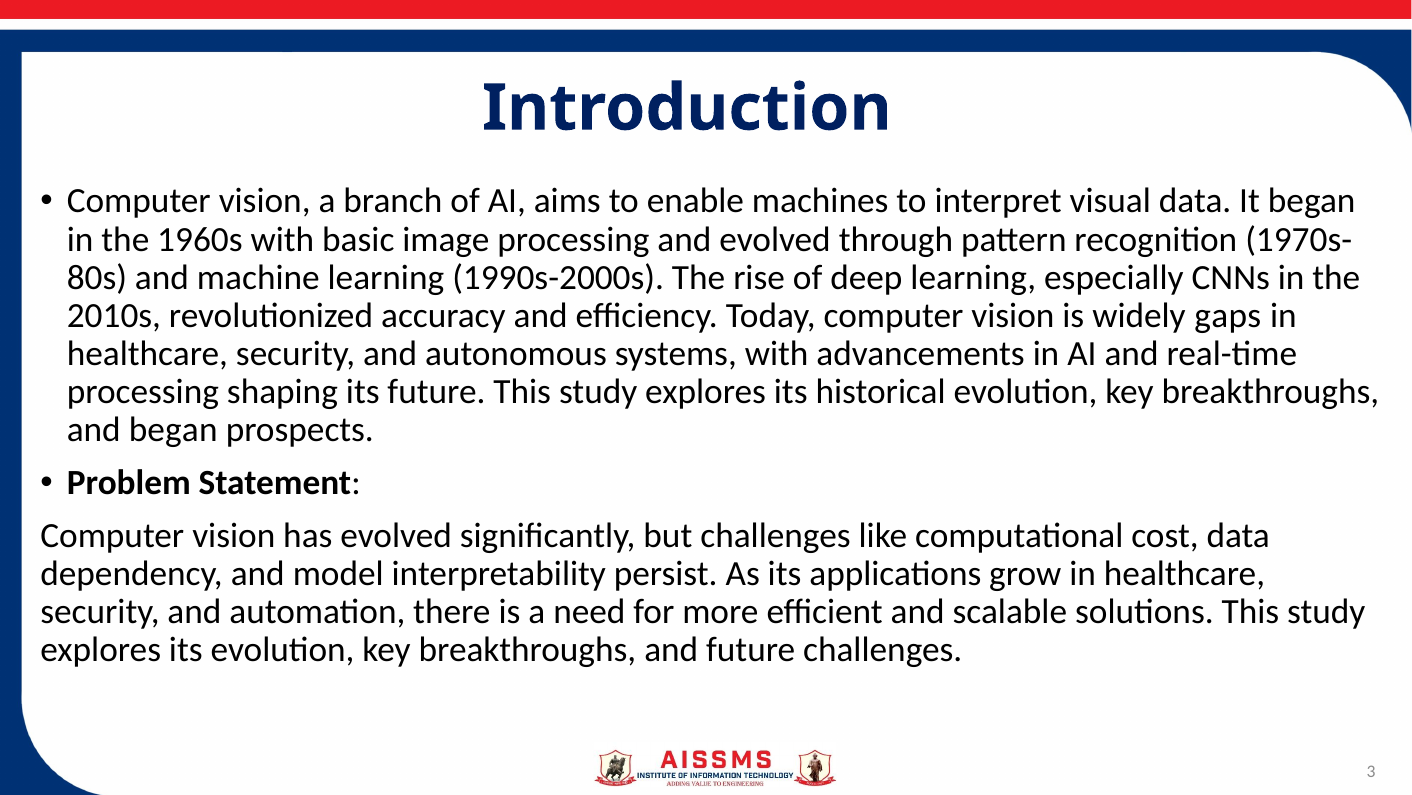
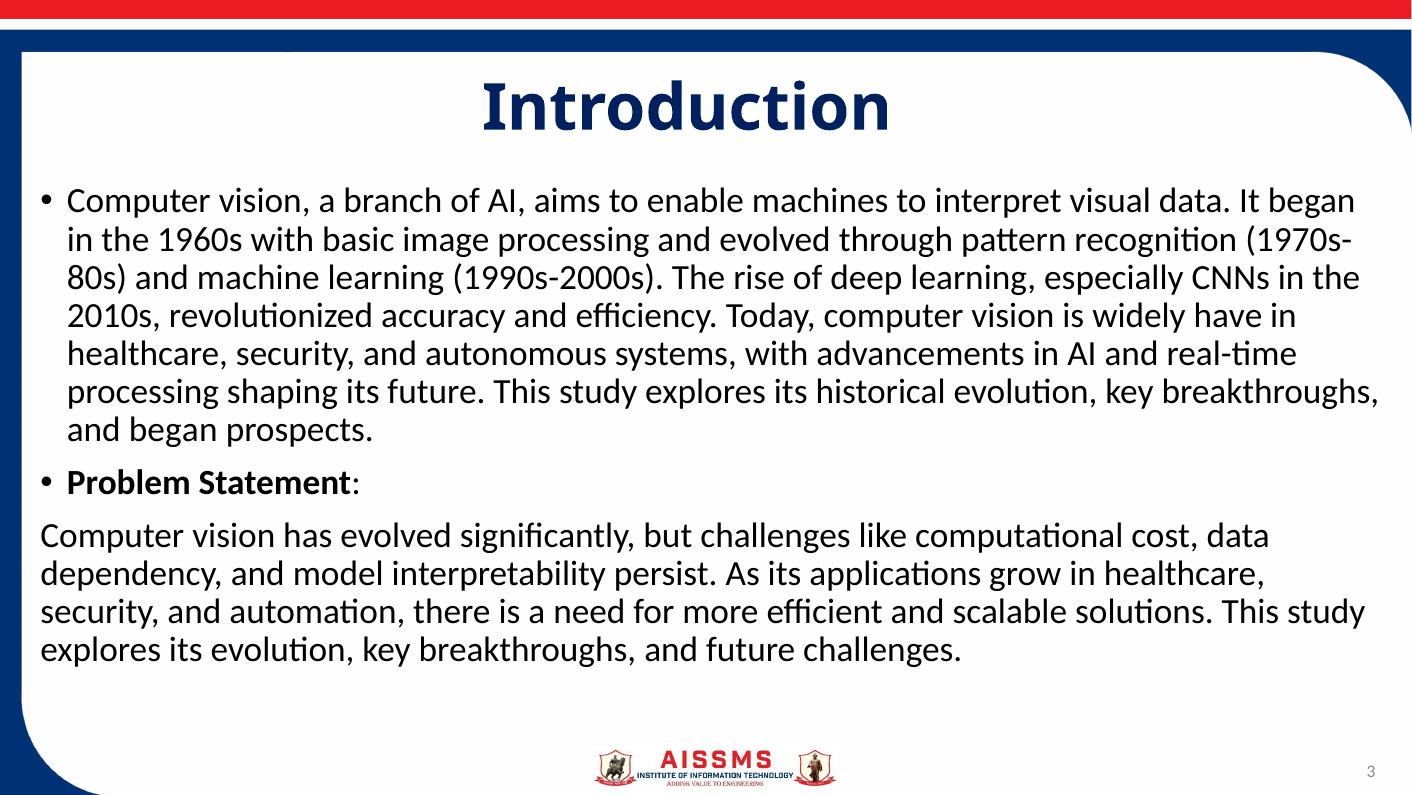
gaps: gaps -> have (1228, 315)
